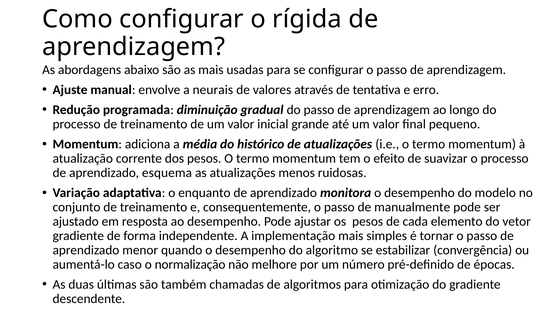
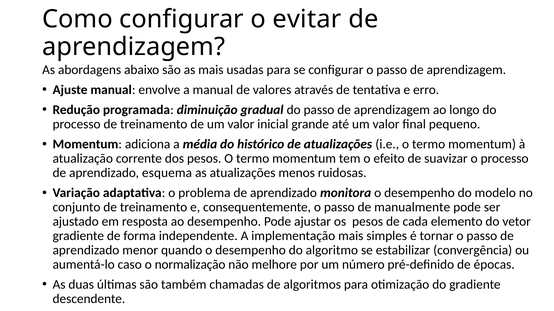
rígida: rígida -> evitar (307, 19)
a neurais: neurais -> manual (213, 90)
enquanto: enquanto -> problema (204, 193)
